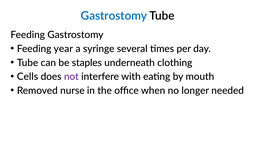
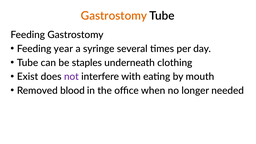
Gastrostomy colour: blue -> orange (114, 16)
Cells: Cells -> Exist (28, 77)
nurse: nurse -> blood (72, 91)
